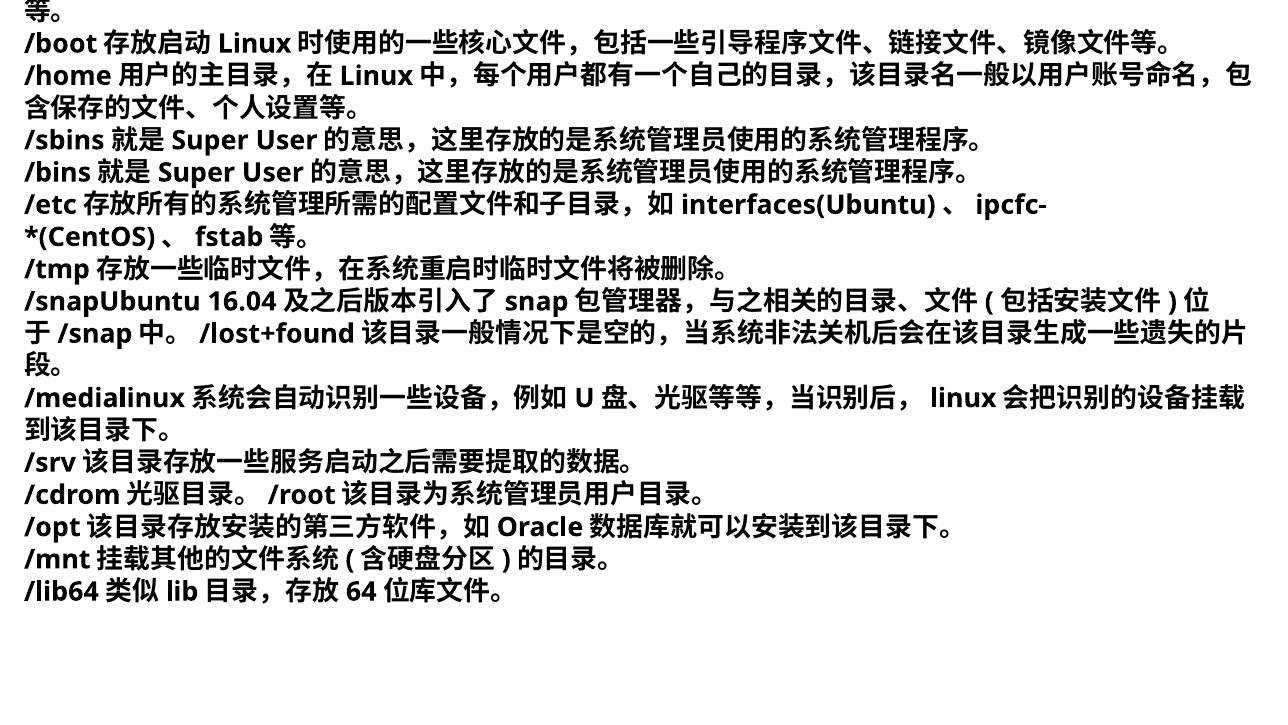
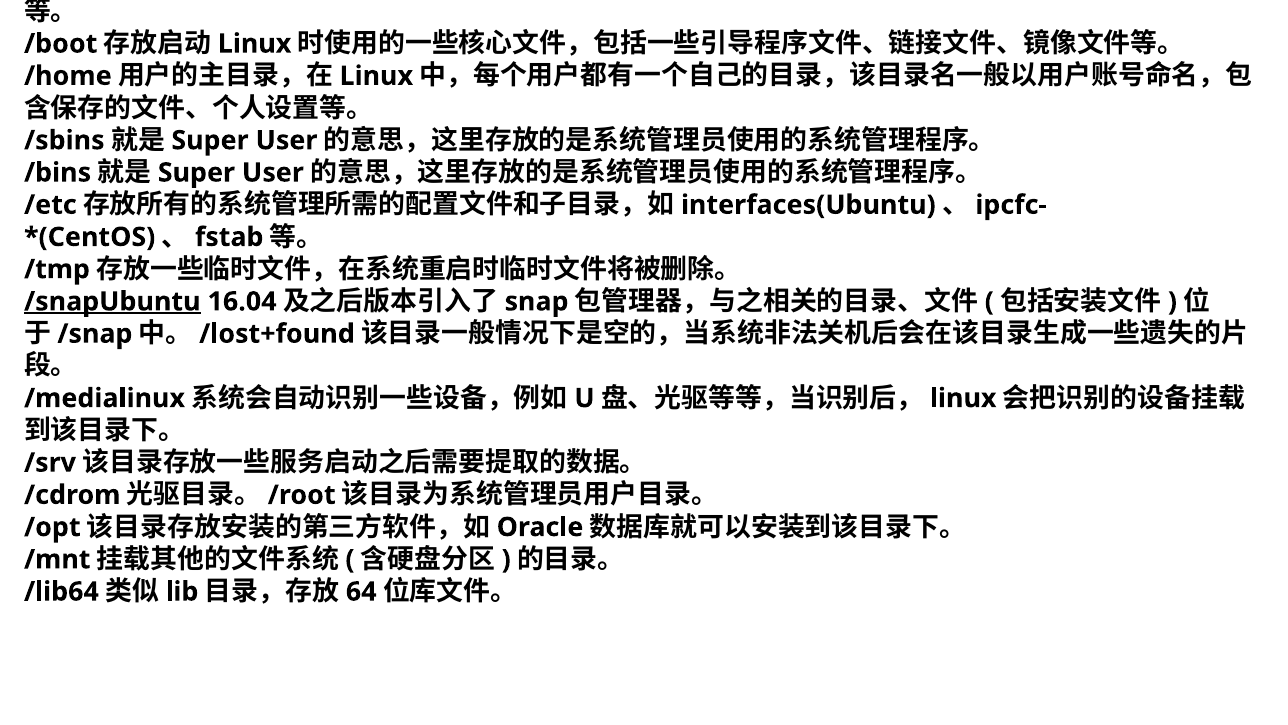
/snapUbuntu underline: none -> present (112, 301)
